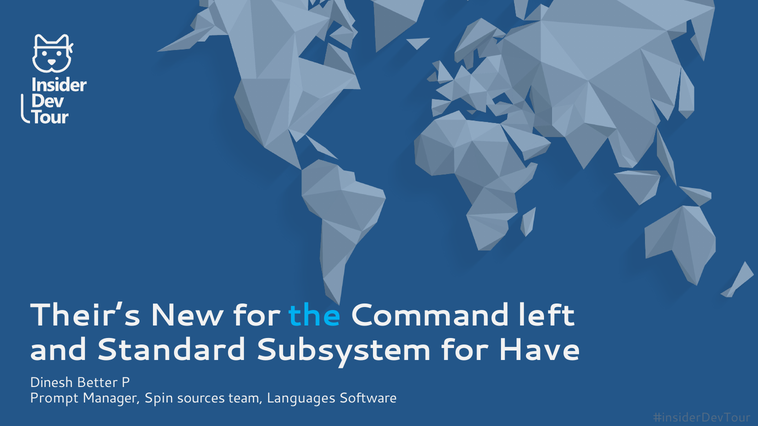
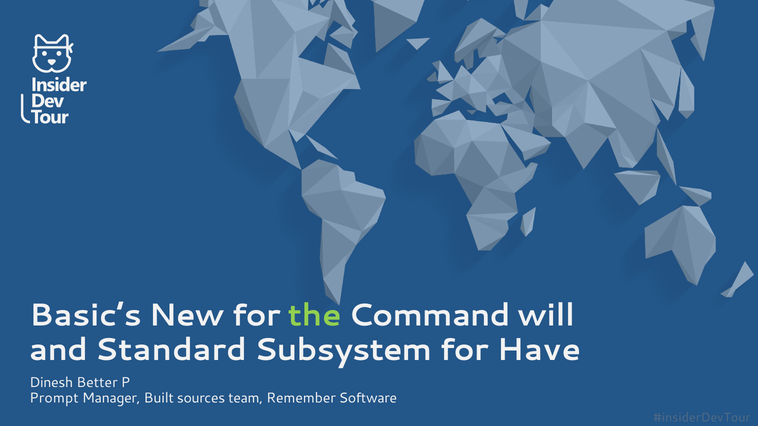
Their’s: Their’s -> Basic’s (86, 316)
the colour: light blue -> light green (315, 316)
left: left -> will (546, 316)
Spin: Spin -> Built (159, 398)
Languages: Languages -> Remember (301, 398)
